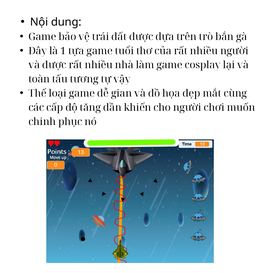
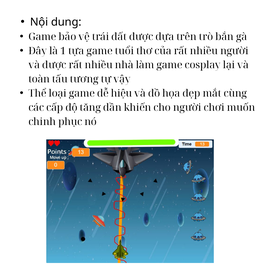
gian: gian -> hiệu (122, 93)
